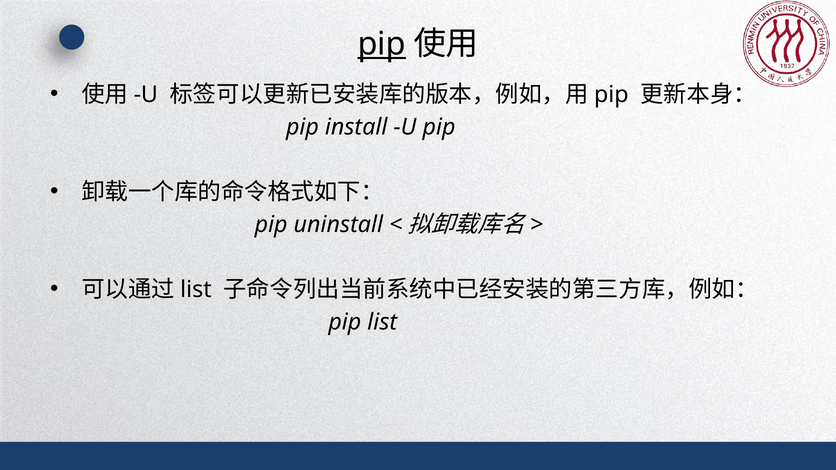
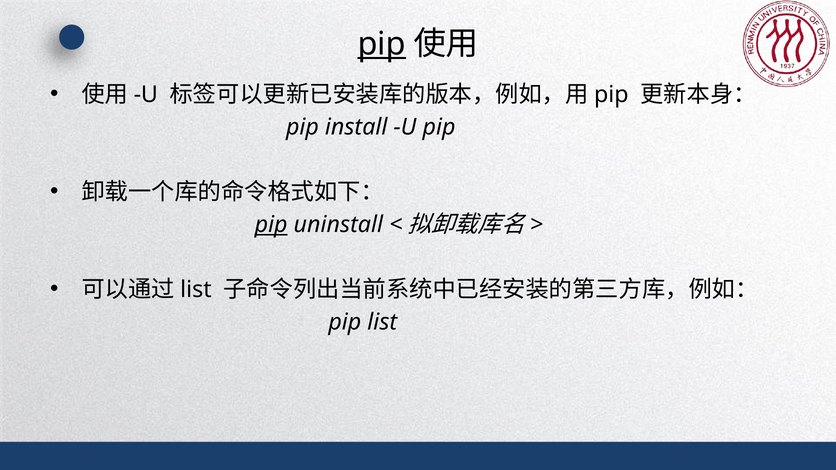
pip underline: none -> present (271, 225)
